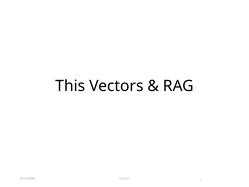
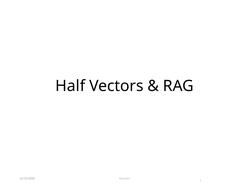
This: This -> Half (70, 86)
